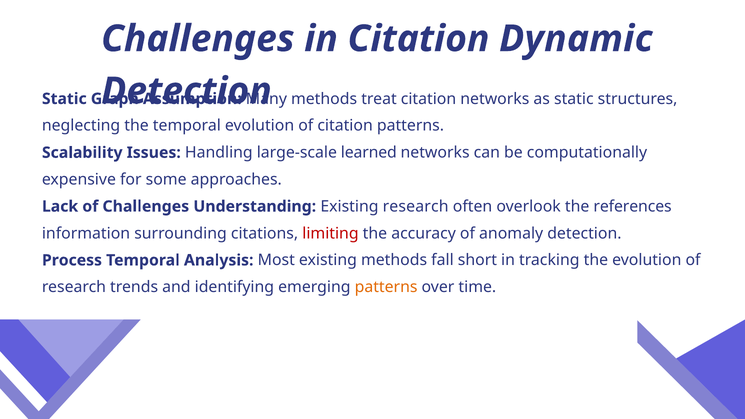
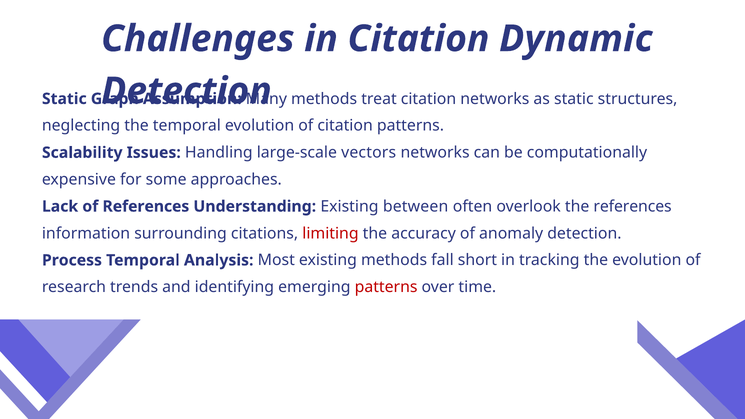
learned: learned -> vectors (369, 153)
of Challenges: Challenges -> References (146, 206)
Existing research: research -> between (416, 206)
patterns colour: orange -> red (386, 287)
